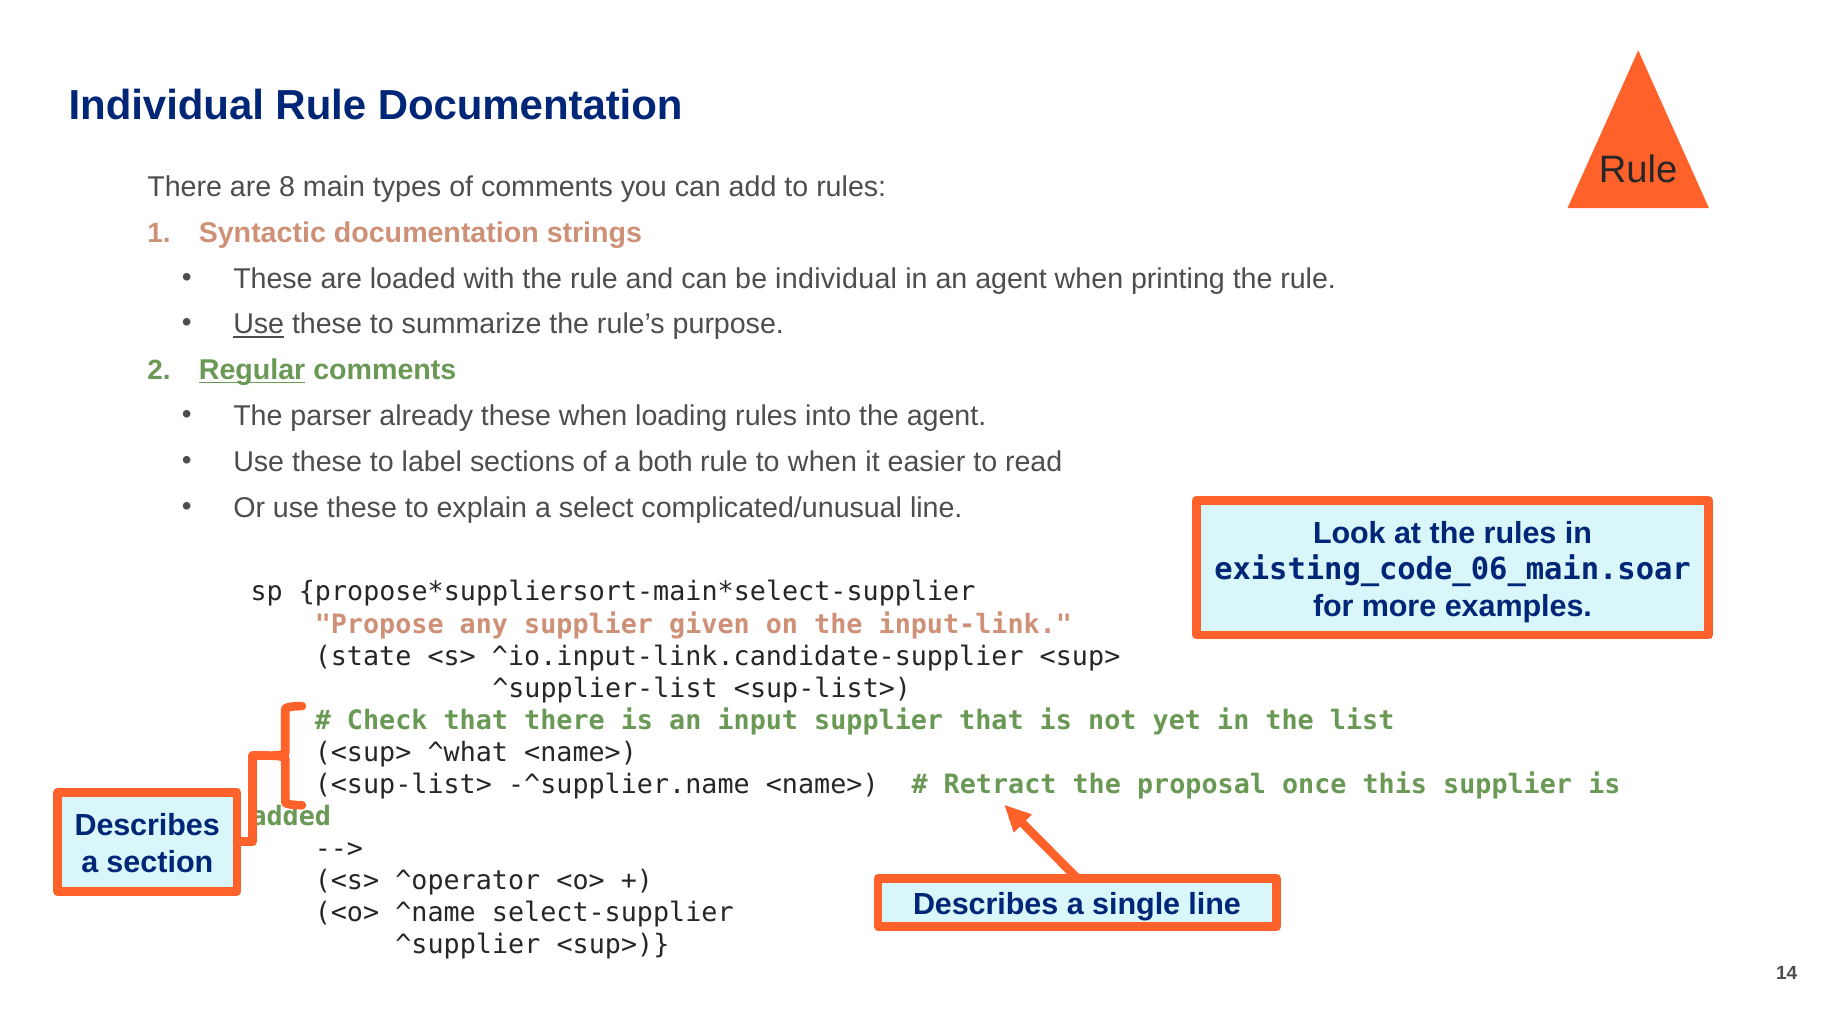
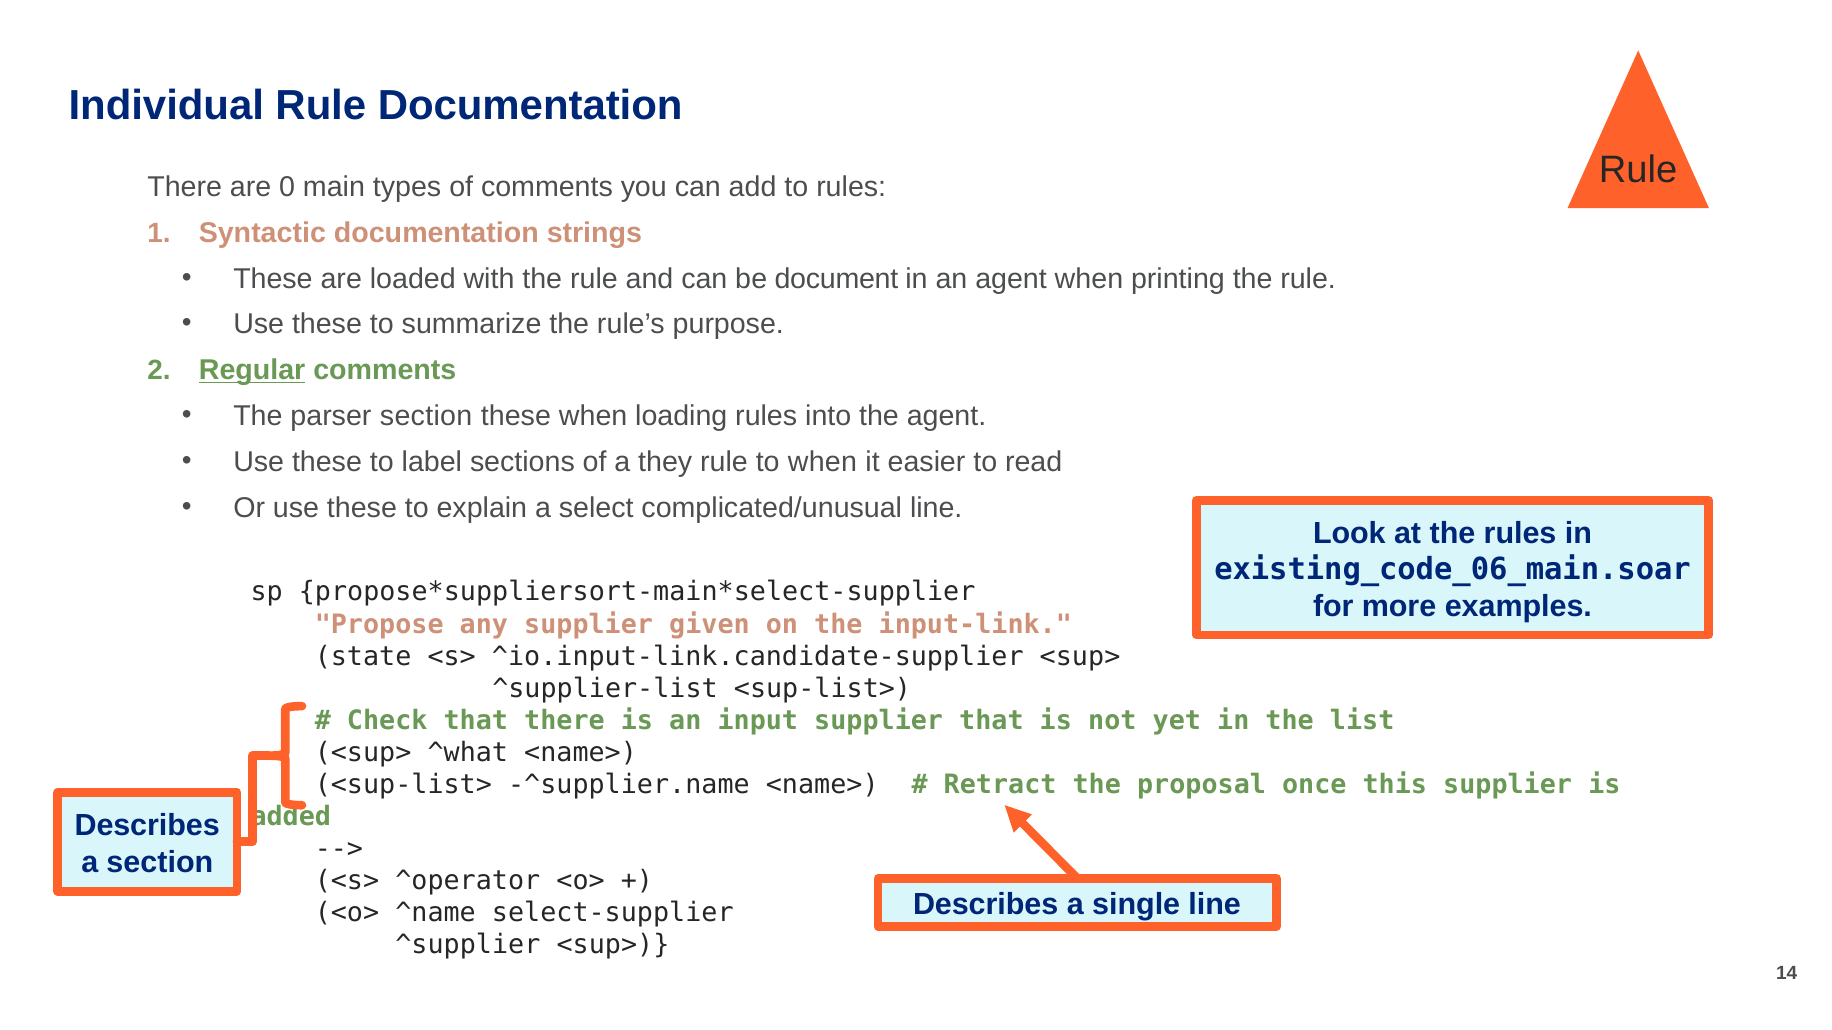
8: 8 -> 0 (287, 187)
be individual: individual -> document (836, 279)
Use underline: present -> none (259, 325)
parser already: already -> section (426, 416)
both: both -> they (665, 462)
